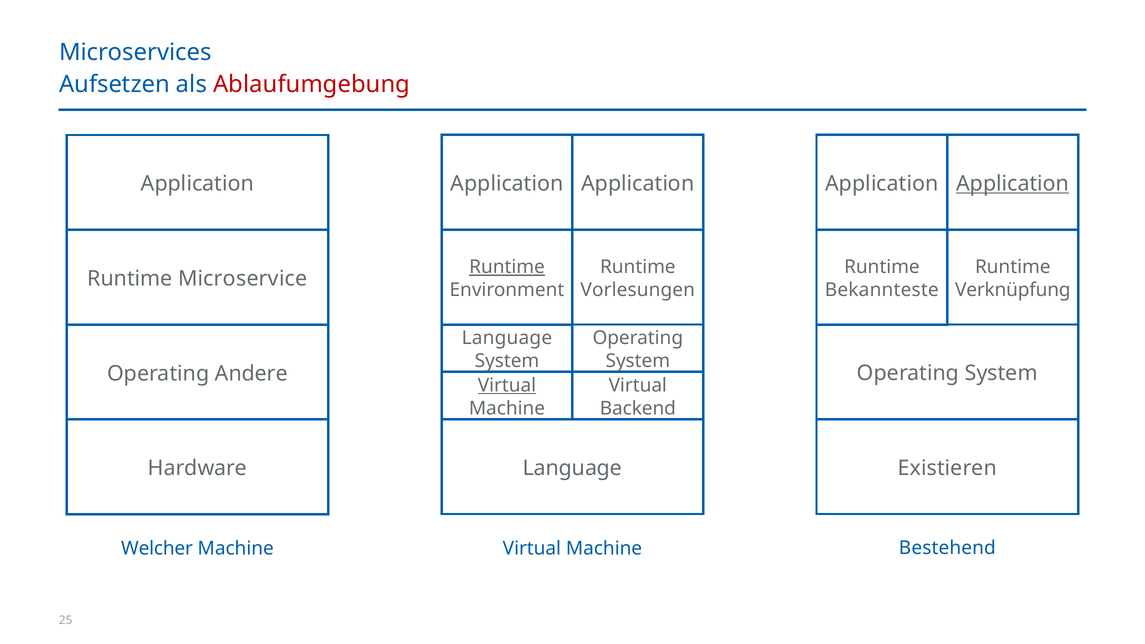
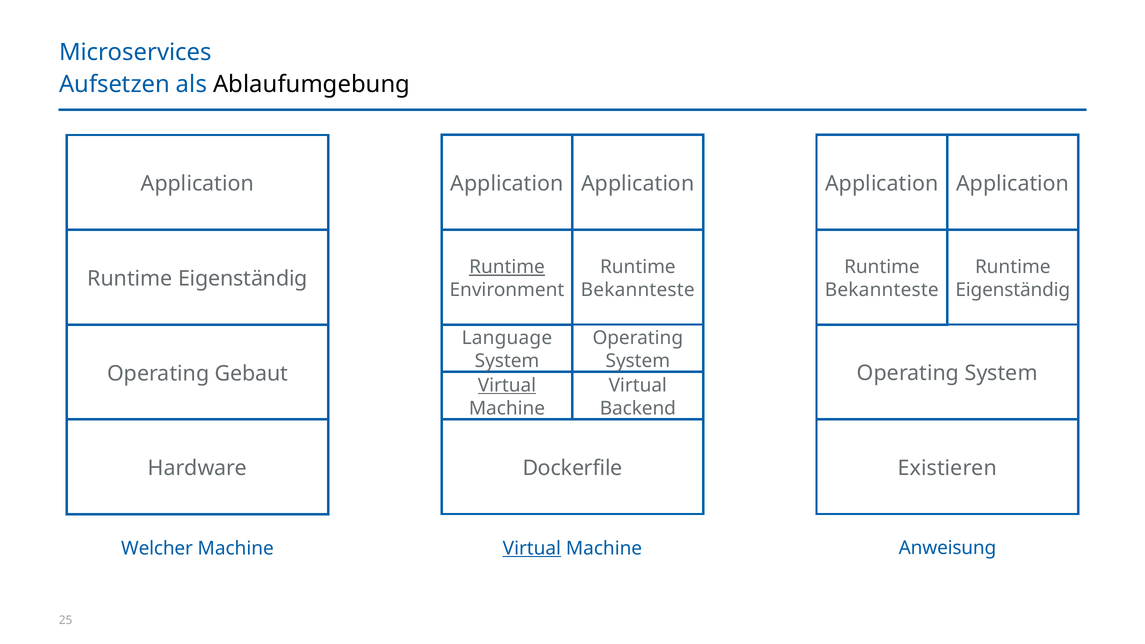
Ablaufumgebung colour: red -> black (312, 84)
Application underline: present -> none (1013, 184)
Microservice: Microservice -> Eigenständig (243, 279)
Vorlesungen: Vorlesungen -> Bekannteste (638, 290)
Verknüpfung: Verknüpfung -> Eigenständig (1013, 290)
Andere: Andere -> Gebaut (251, 373)
Hardware Language: Language -> Dockerfile (573, 468)
Virtual underline: none -> present (532, 548)
Bestehend: Bestehend -> Anweisung (948, 548)
